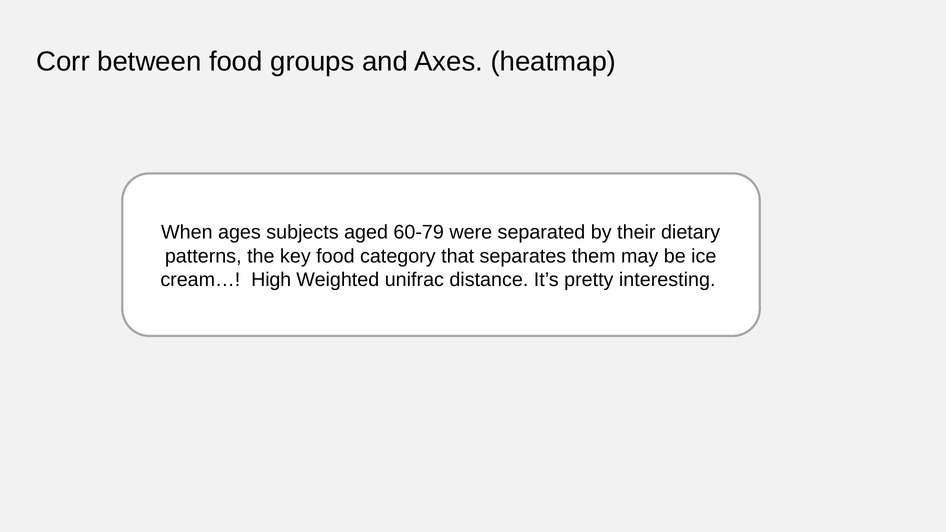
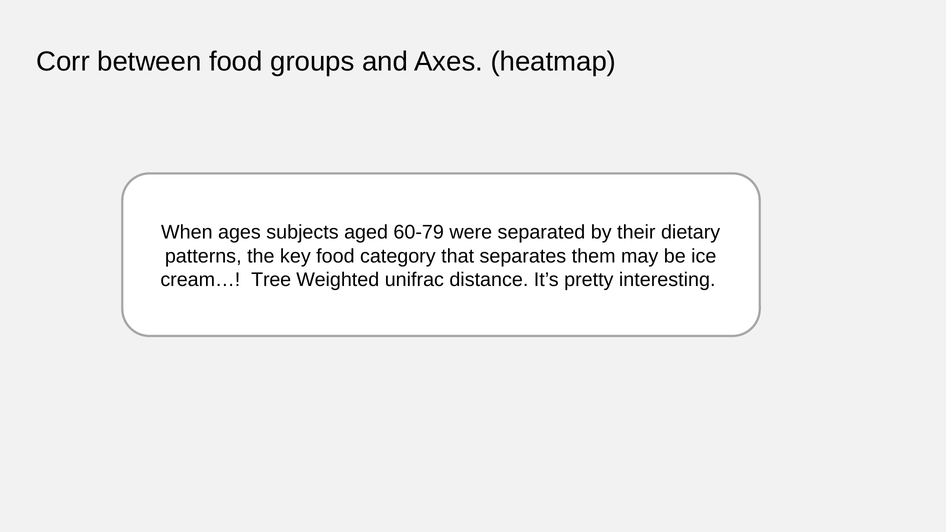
High: High -> Tree (271, 280)
